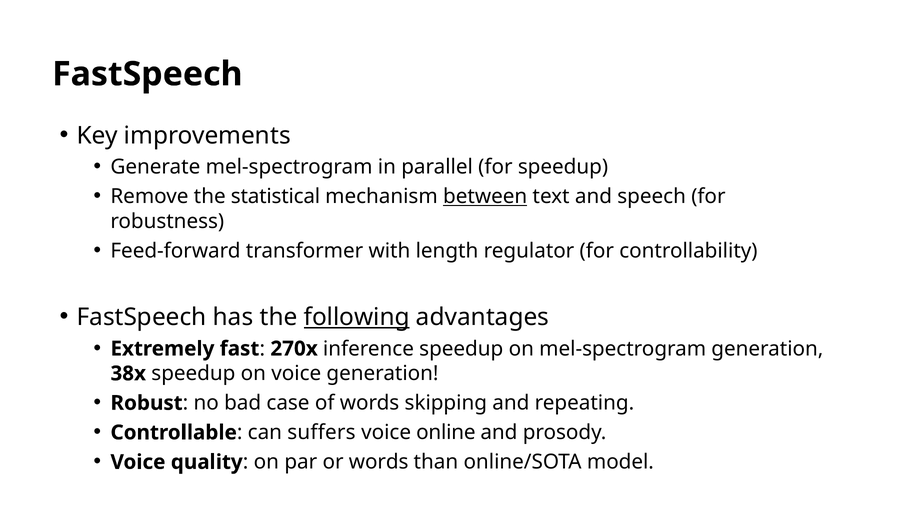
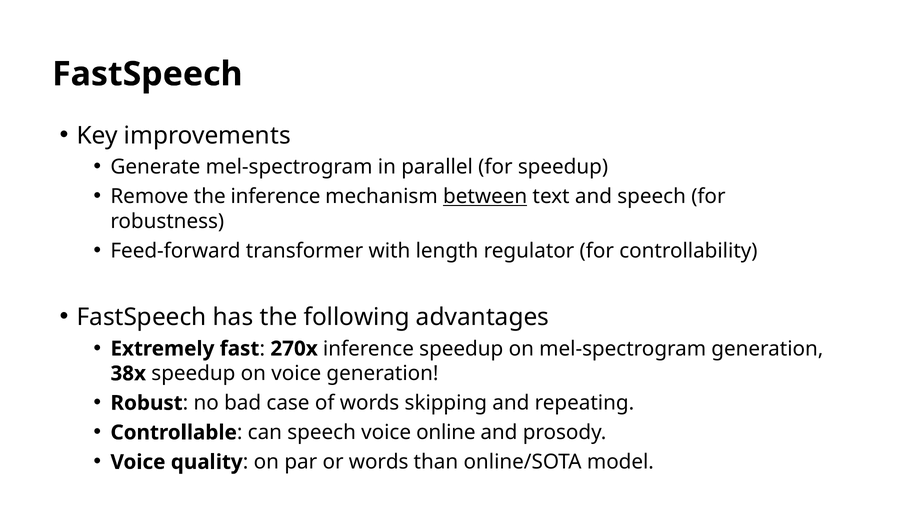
the statistical: statistical -> inference (276, 197)
following underline: present -> none (357, 317)
can suffers: suffers -> speech (322, 433)
